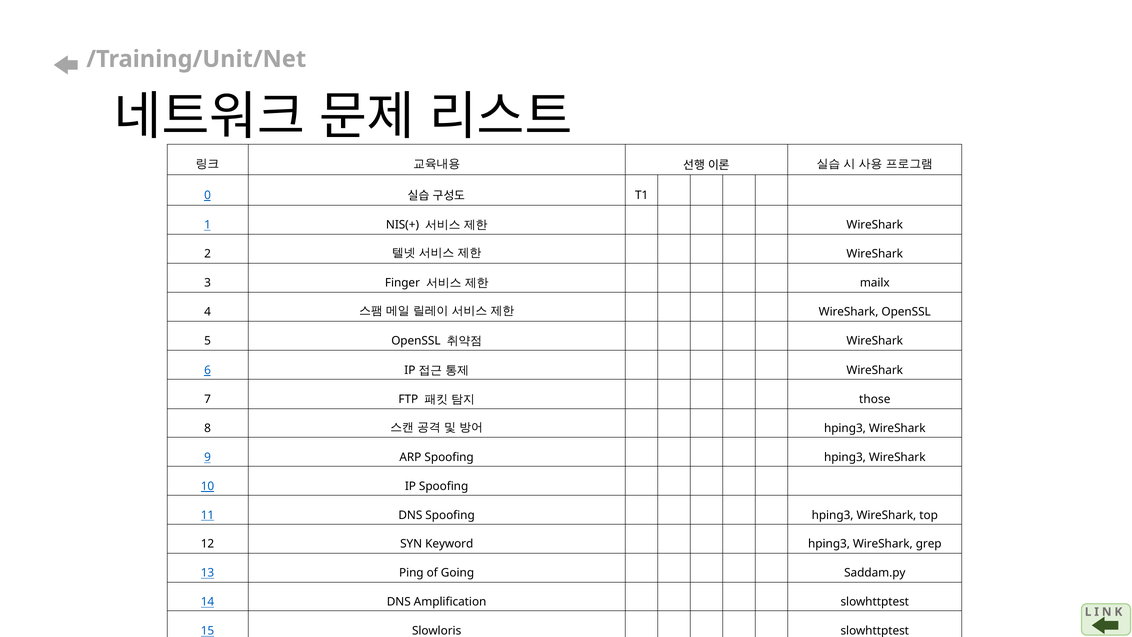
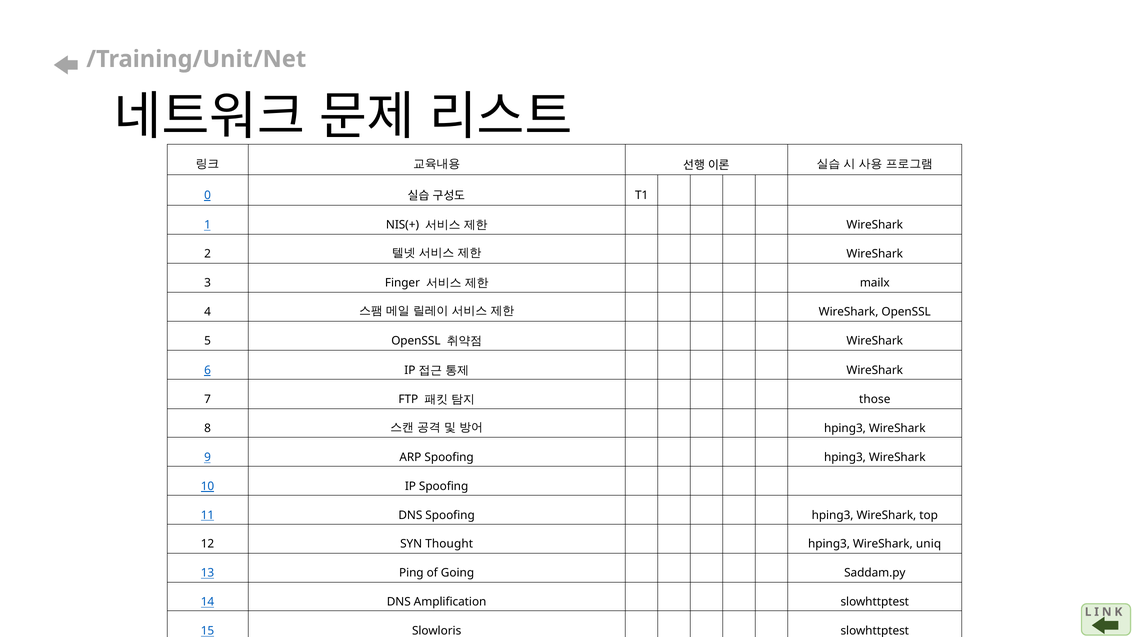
Keyword: Keyword -> Thought (449, 544)
grep: grep -> uniq (929, 544)
